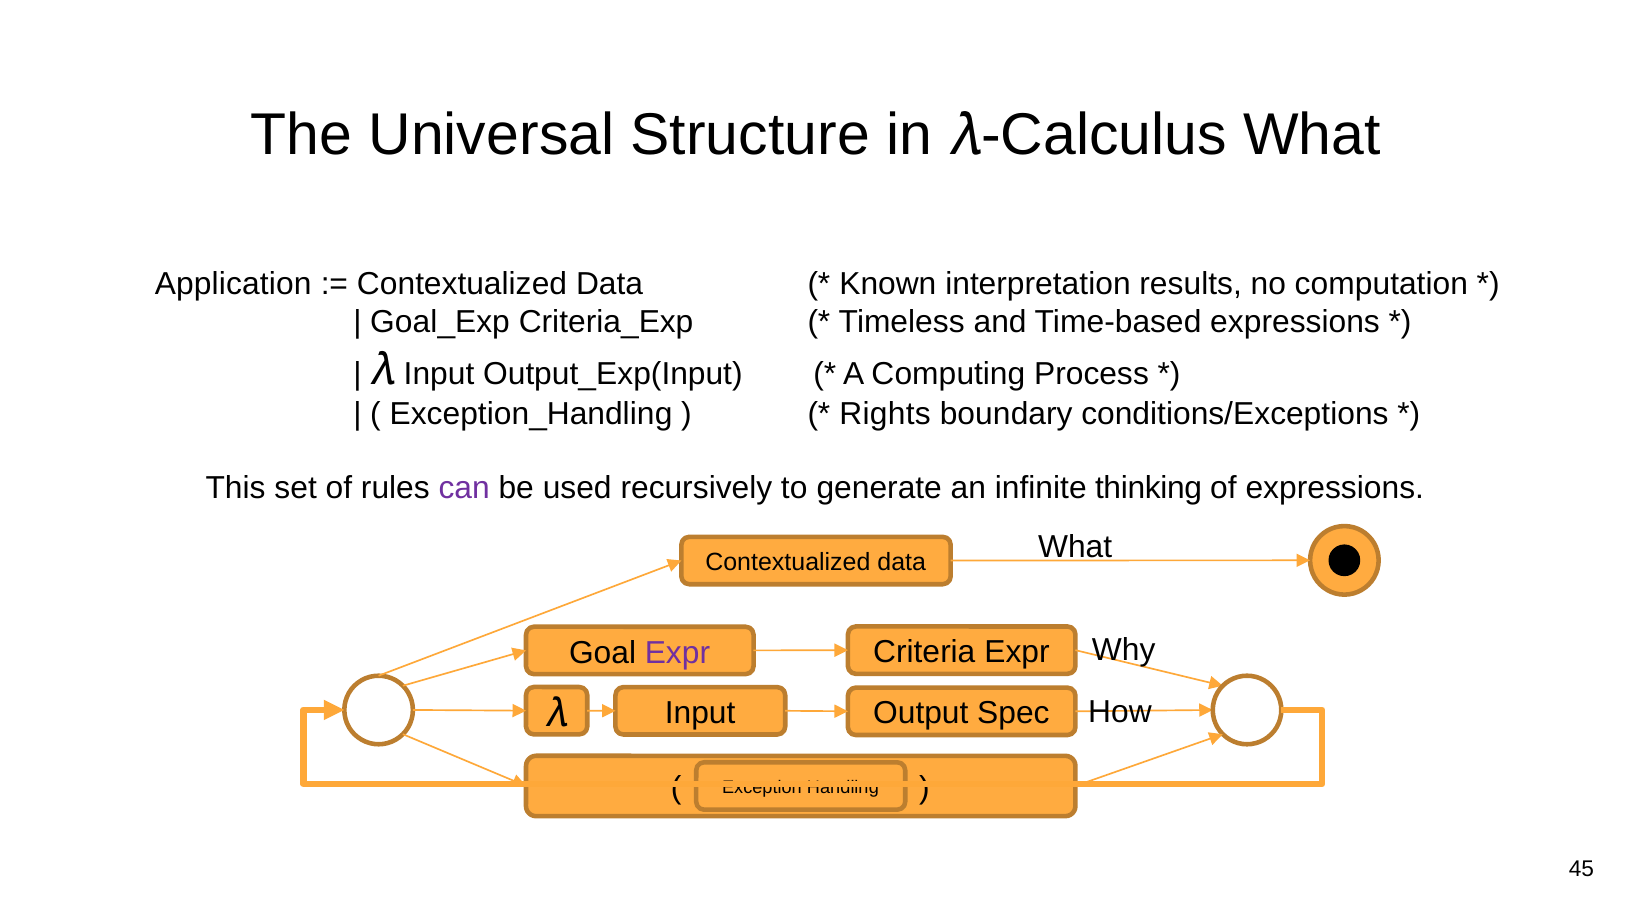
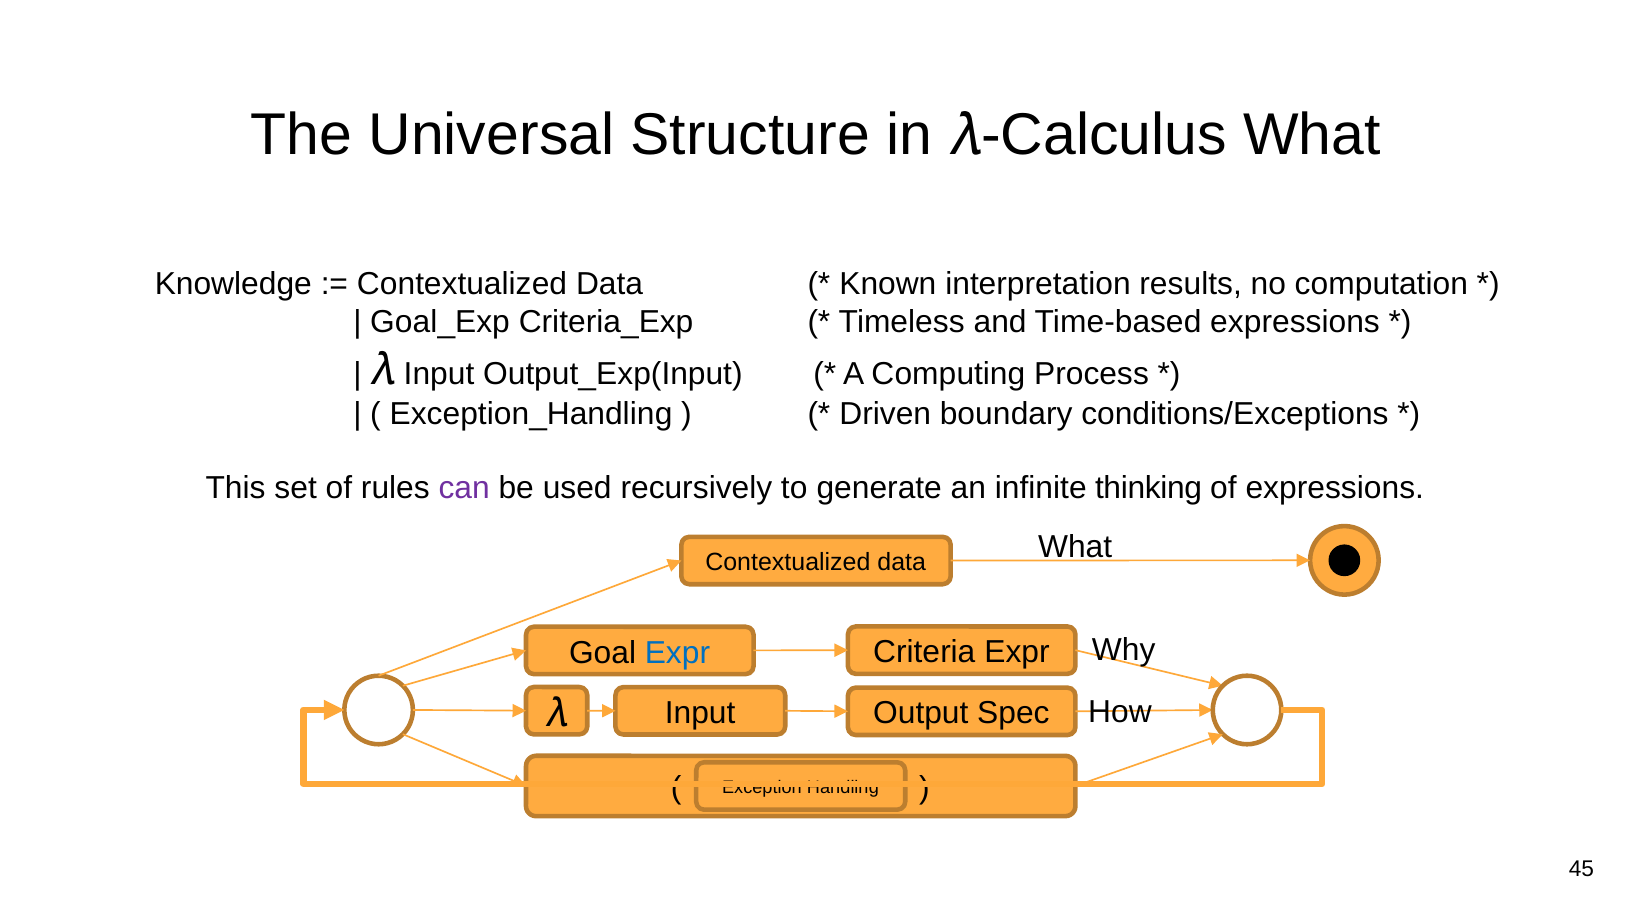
Application: Application -> Knowledge (233, 284)
Rights: Rights -> Driven (885, 414)
Expr colour: purple -> blue (677, 653)
